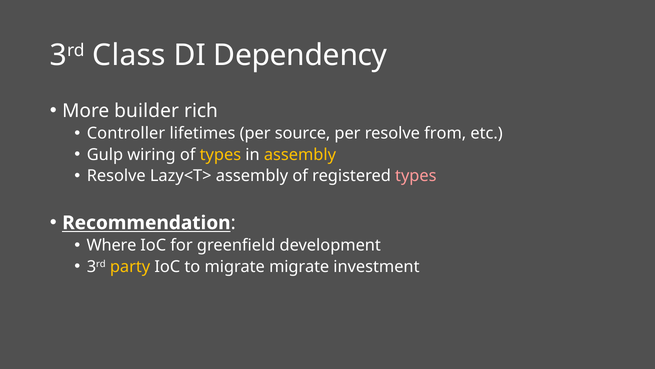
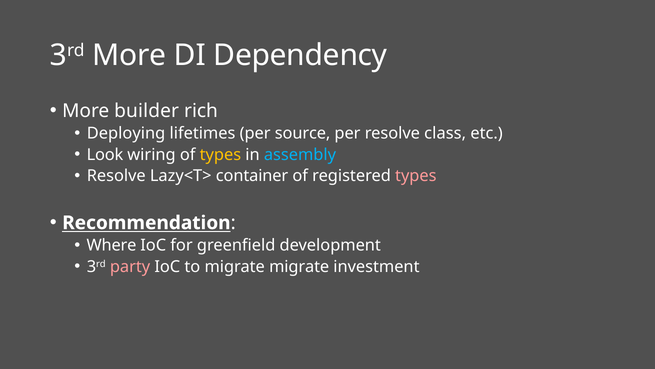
3rd Class: Class -> More (129, 55)
Controller: Controller -> Deploying (126, 133)
from: from -> class (445, 133)
Gulp: Gulp -> Look (105, 154)
assembly colour: yellow -> light blue (300, 154)
Lazy<T> assembly: assembly -> container (252, 175)
party colour: yellow -> pink (130, 266)
